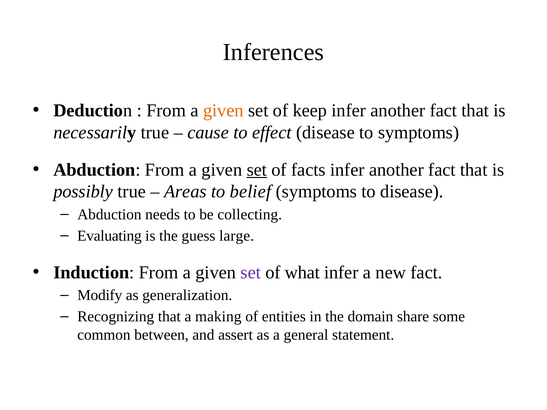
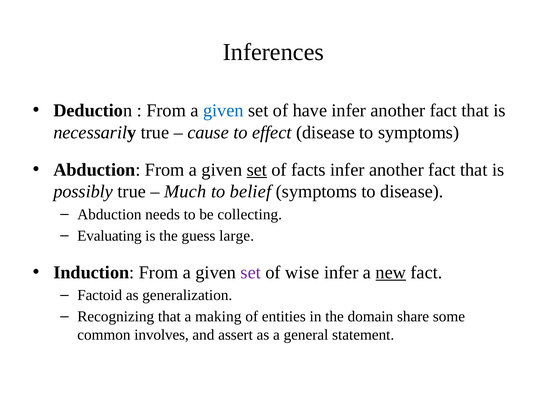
given colour: orange -> blue (223, 111)
keep: keep -> have (310, 111)
Areas: Areas -> Much (185, 192)
what: what -> wise (302, 273)
new underline: none -> present (391, 273)
Modify: Modify -> Factoid (100, 295)
between: between -> involves (162, 335)
